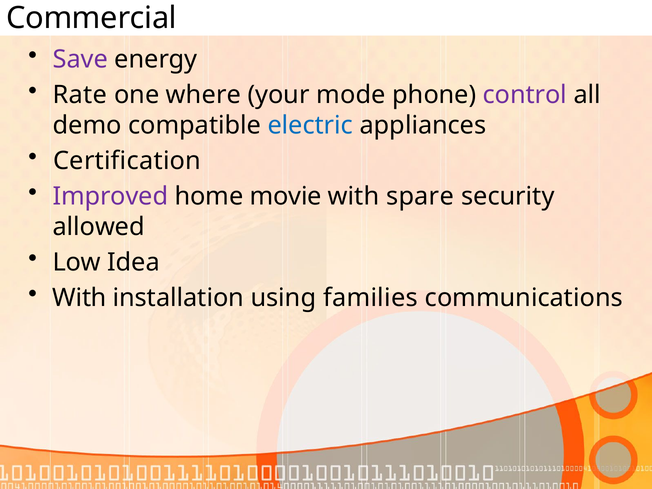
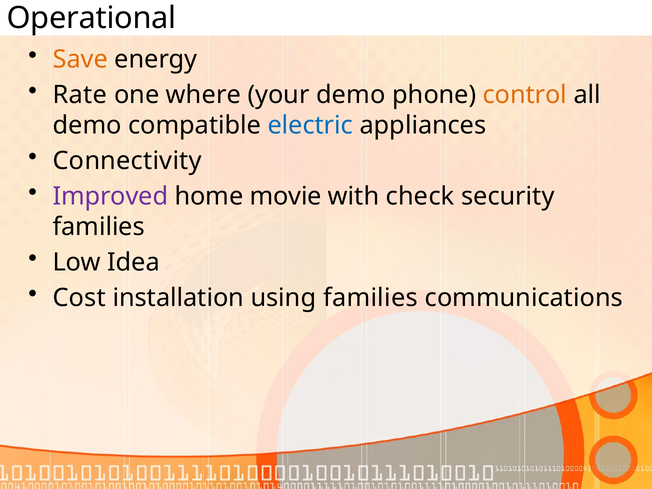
Commercial: Commercial -> Operational (91, 18)
Save colour: purple -> orange (80, 59)
your mode: mode -> demo (351, 95)
control colour: purple -> orange (525, 95)
Certification: Certification -> Connectivity (127, 161)
spare: spare -> check (420, 196)
allowed: allowed -> families (99, 227)
With: With -> Cost (79, 298)
